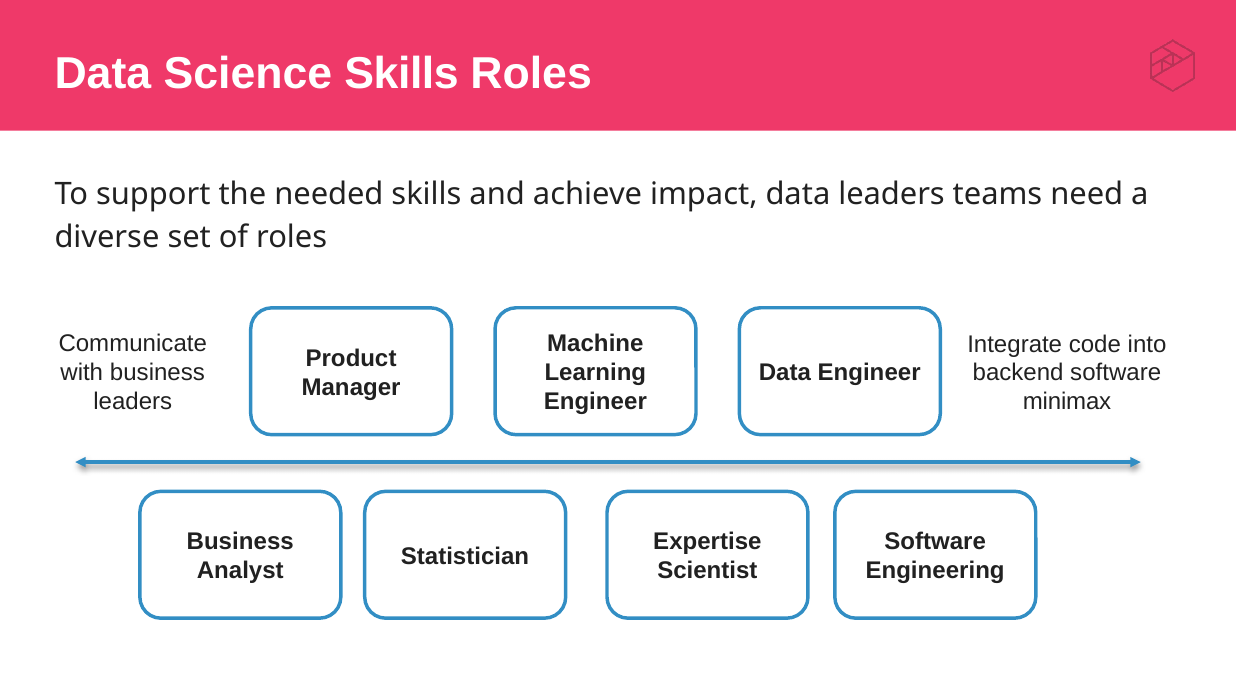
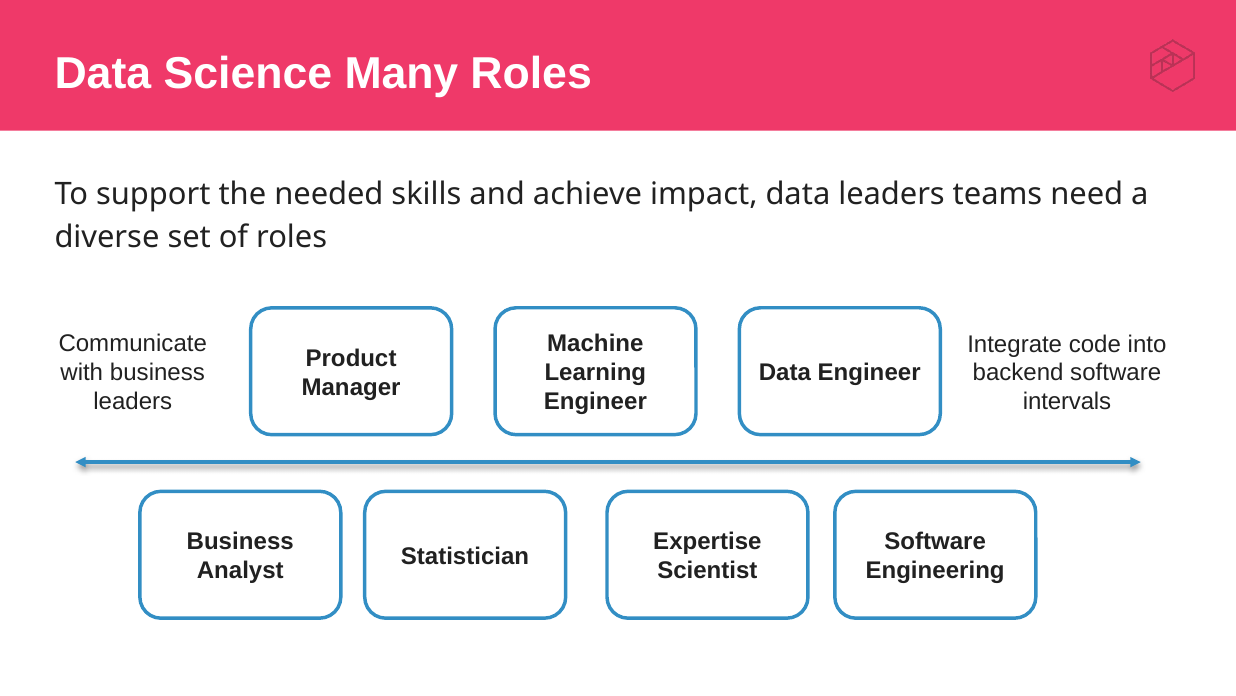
Science Skills: Skills -> Many (401, 74)
minimax: minimax -> intervals (1067, 401)
